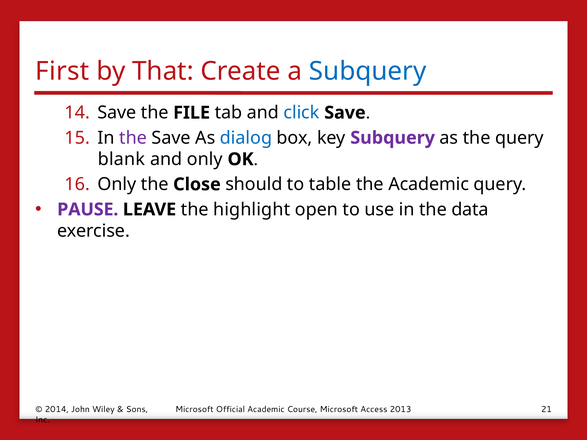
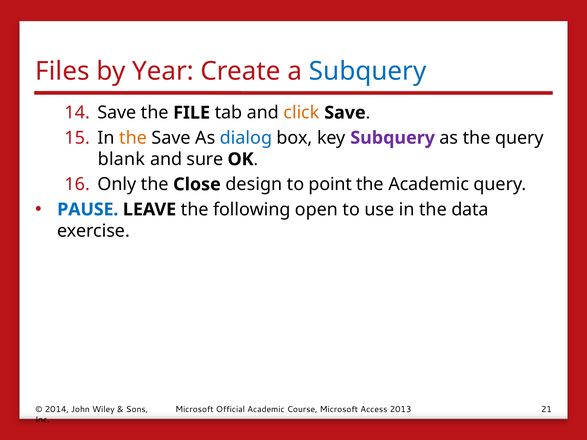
First: First -> Files (62, 71)
That: That -> Year (163, 71)
click colour: blue -> orange (301, 113)
the colour: purple -> orange (133, 138)
and only: only -> sure (205, 159)
should: should -> design (254, 184)
table: table -> point (330, 184)
PAUSE colour: purple -> blue (88, 210)
highlight: highlight -> following (252, 210)
